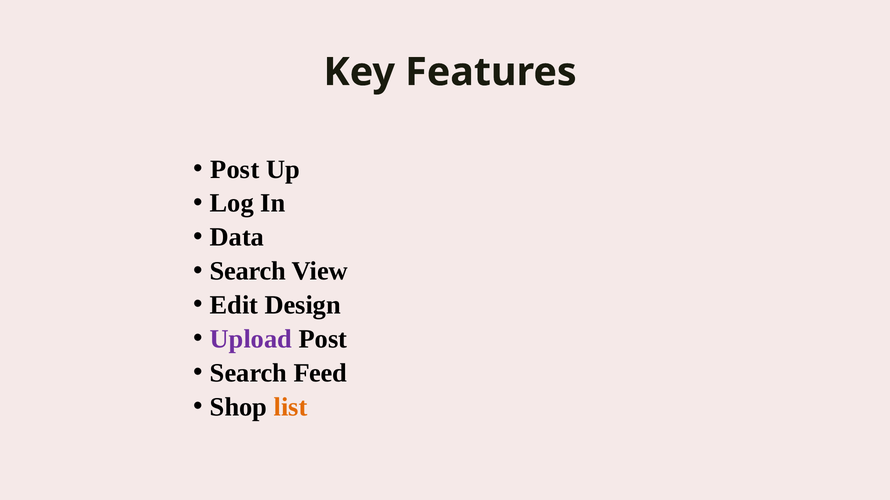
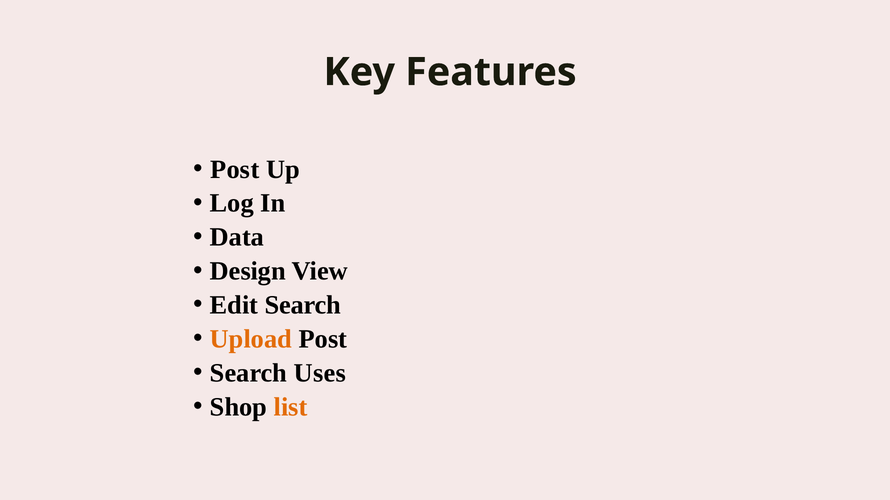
Search: Search -> Design (248, 272)
Edit Design: Design -> Search (303, 306)
Upload colour: purple -> orange (251, 340)
Feed: Feed -> Uses (320, 374)
